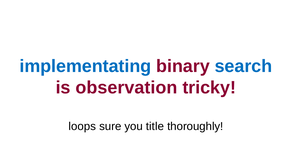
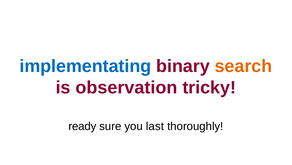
search colour: blue -> orange (243, 66)
loops: loops -> ready (82, 126)
title: title -> last (155, 126)
